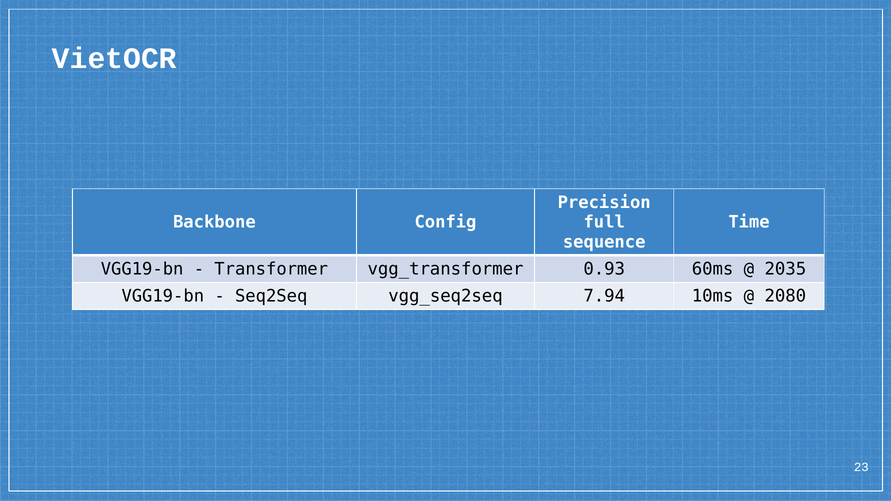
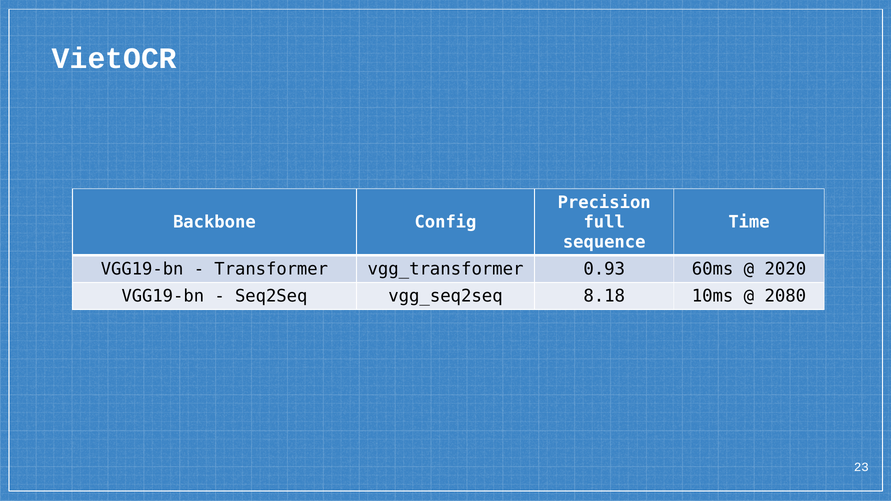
2035: 2035 -> 2020 (785, 269)
7.94: 7.94 -> 8.18 (604, 296)
